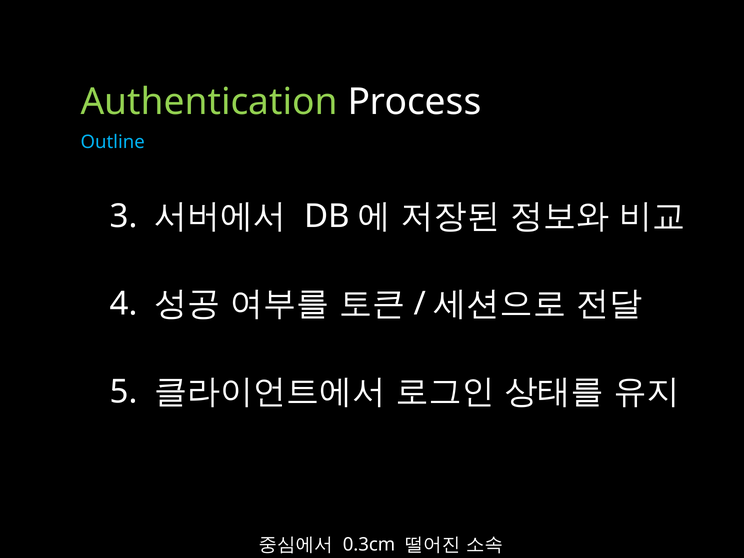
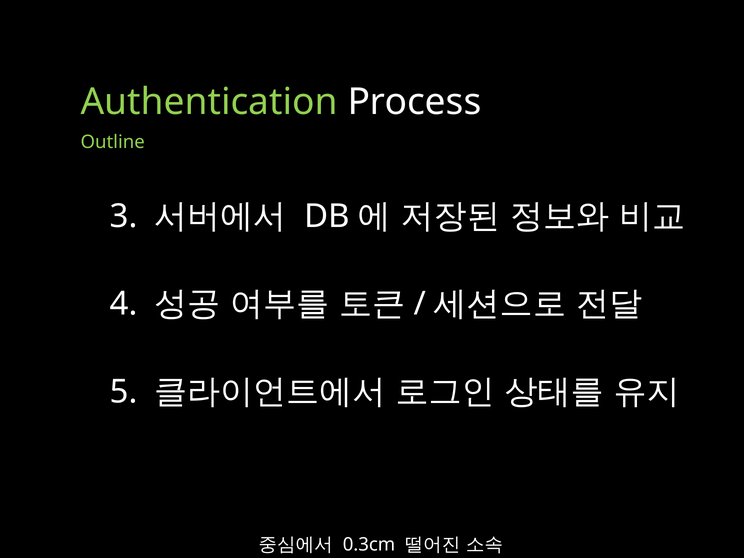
Outline colour: light blue -> light green (113, 142)
